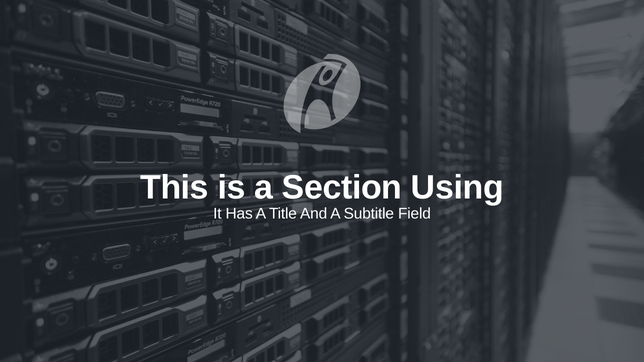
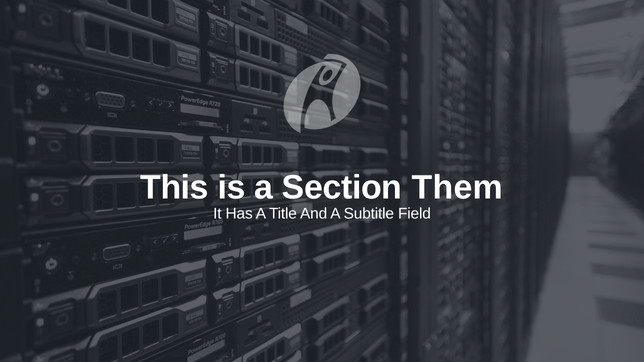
Using: Using -> Them (457, 188)
